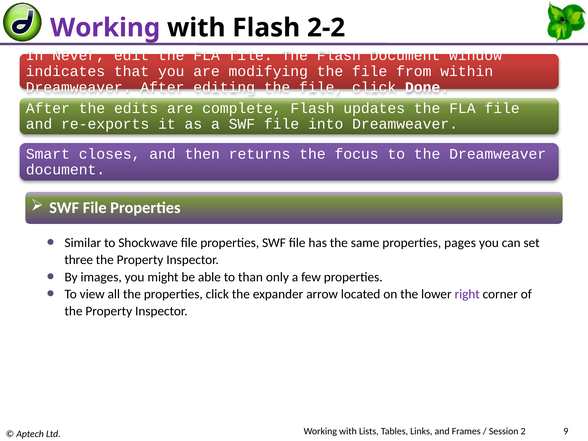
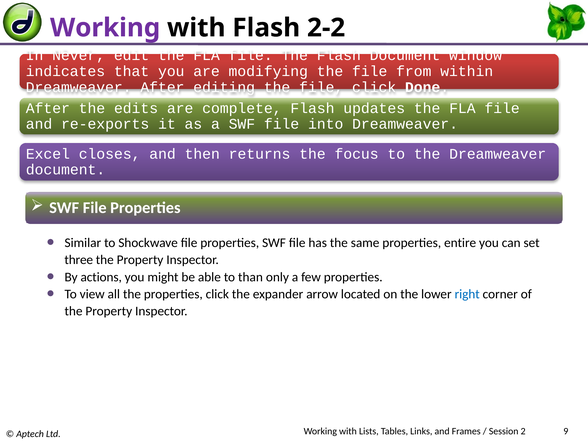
Smart: Smart -> Excel (48, 154)
pages: pages -> entire (460, 243)
images: images -> actions (101, 277)
right colour: purple -> blue (467, 294)
